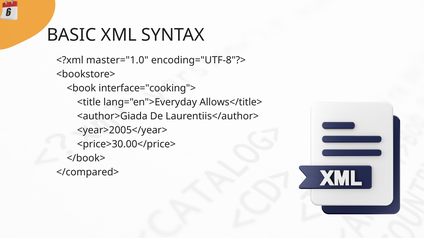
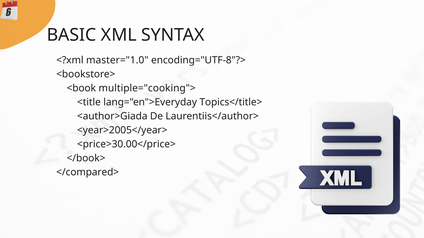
interface="cooking">: interface="cooking"> -> multiple="cooking"> (147, 88)
Allows</title>: Allows</title> -> Topics</title> (231, 102)
